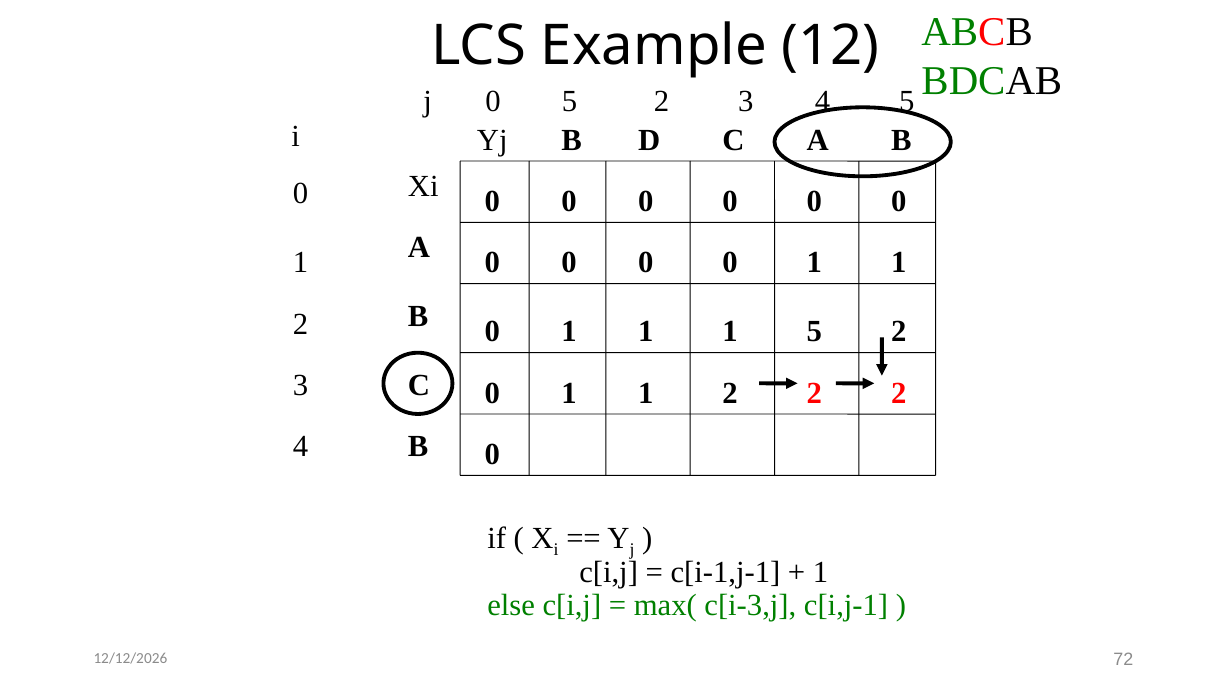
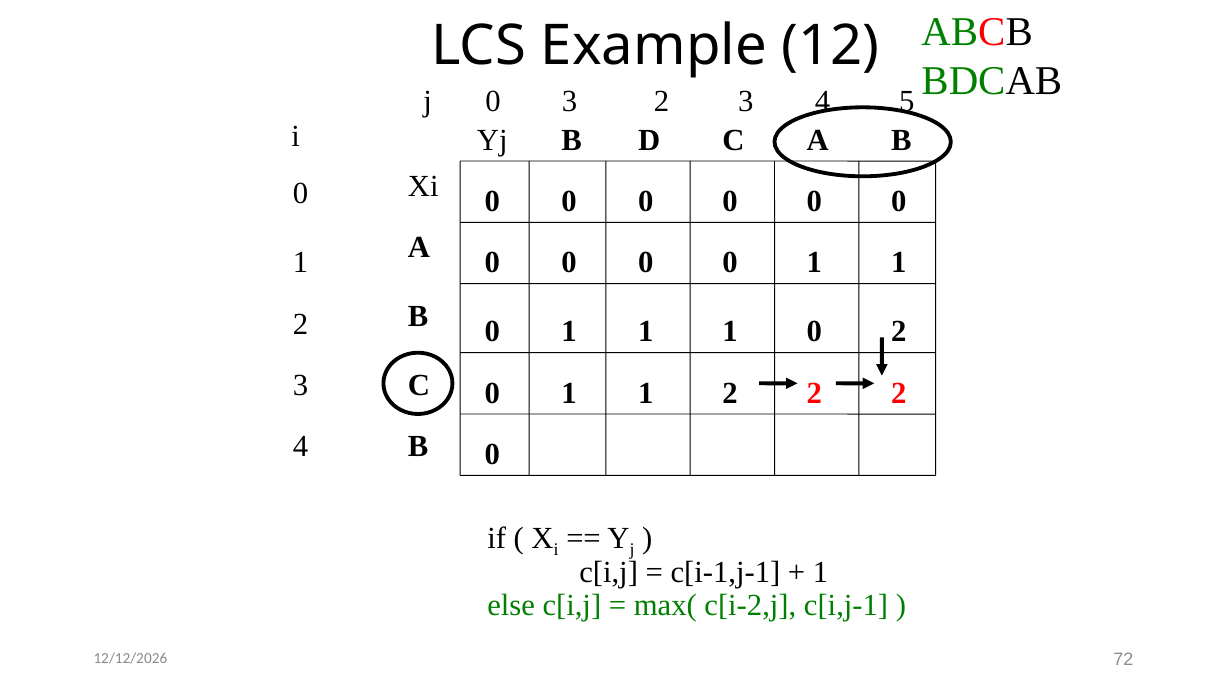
0 5: 5 -> 3 (570, 102)
5: 5 -> 0 (814, 332)
c[i-3,j: c[i-3,j -> c[i-2,j (750, 605)
